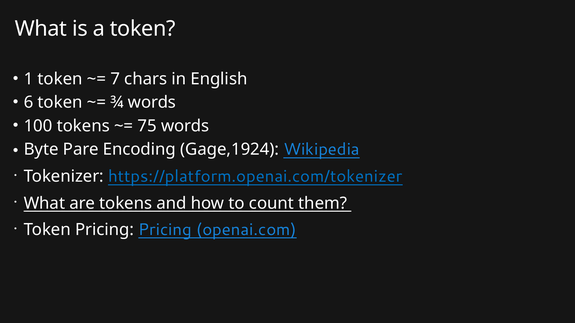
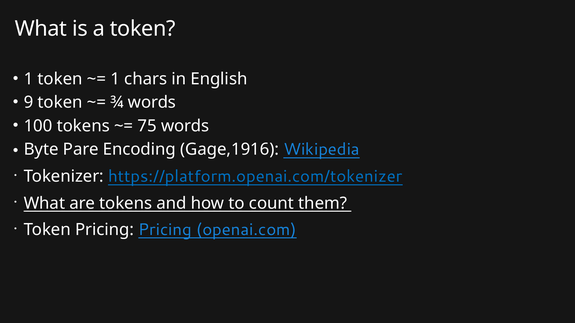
7: 7 -> 1 (115, 79)
6: 6 -> 9 (29, 103)
Gage,1924: Gage,1924 -> Gage,1916 (230, 150)
